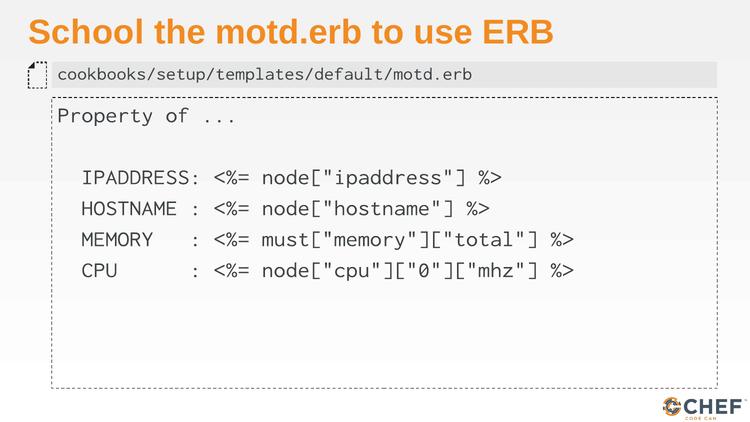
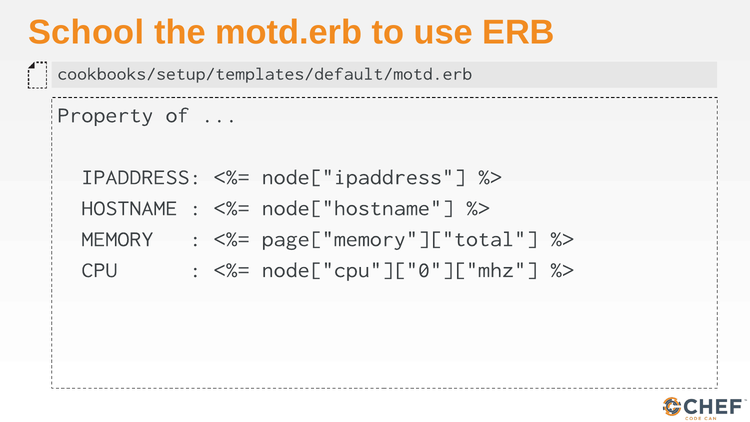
must["memory"]["total: must["memory"]["total -> page["memory"]["total (400, 239)
